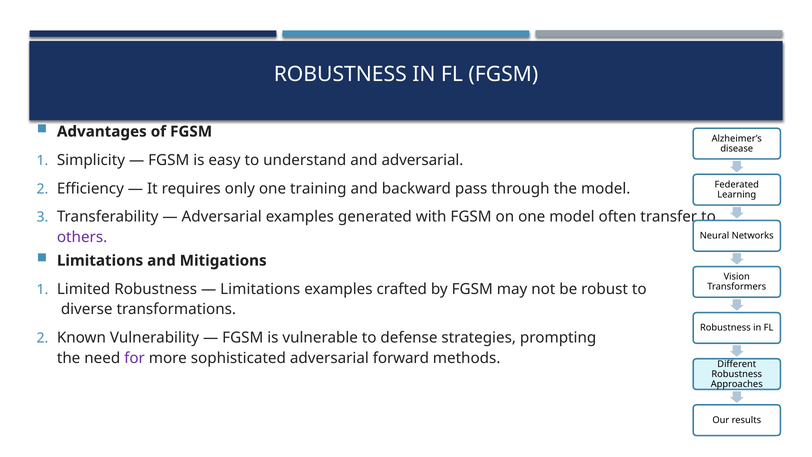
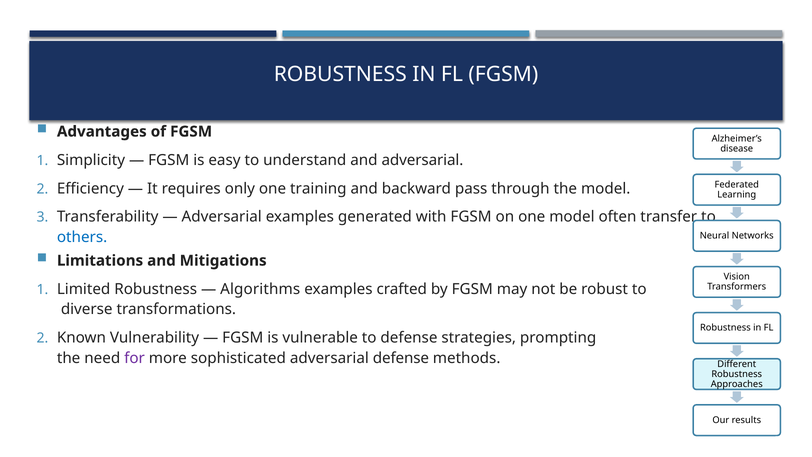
others colour: purple -> blue (82, 237)
Limitations: Limitations -> Algorithms (260, 289)
adversarial forward: forward -> defense (401, 358)
